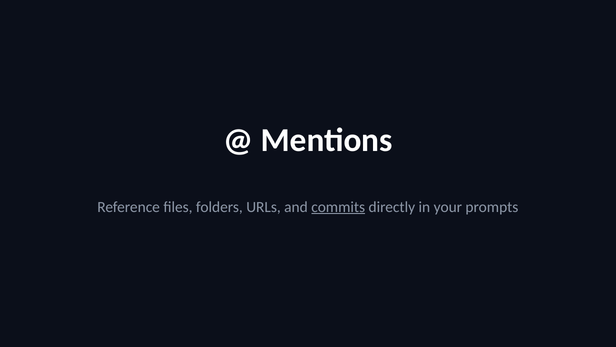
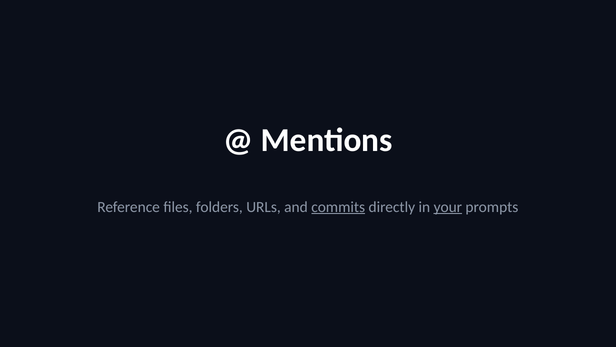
your underline: none -> present (448, 207)
